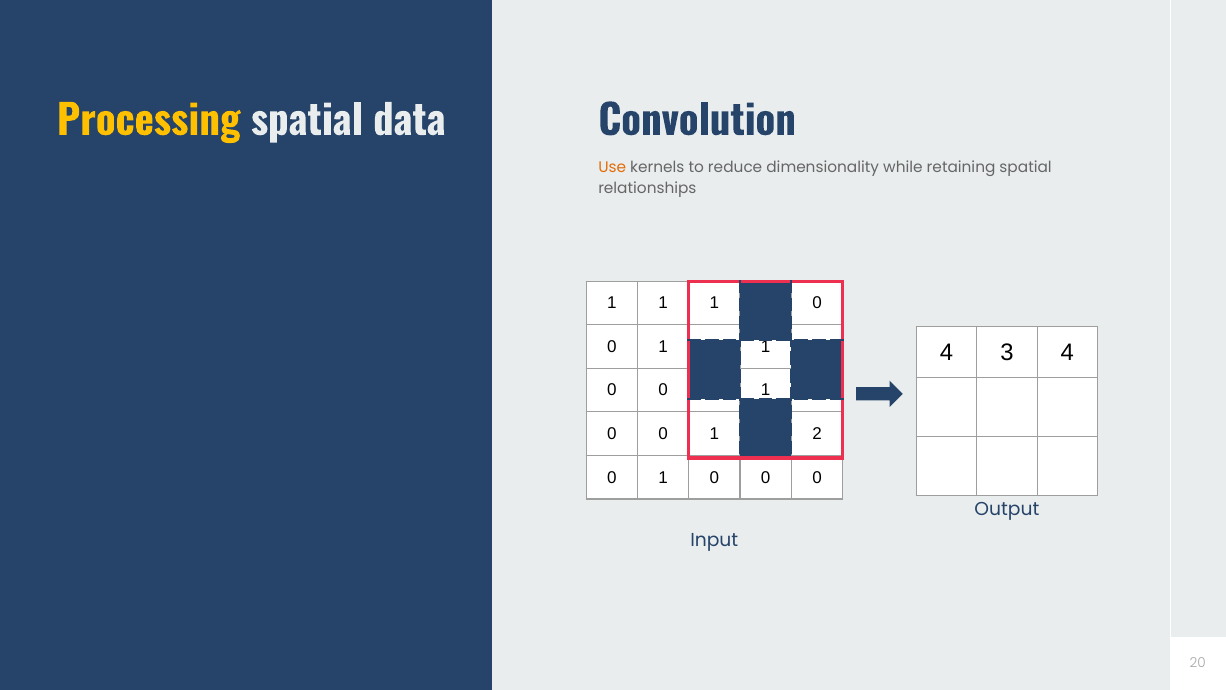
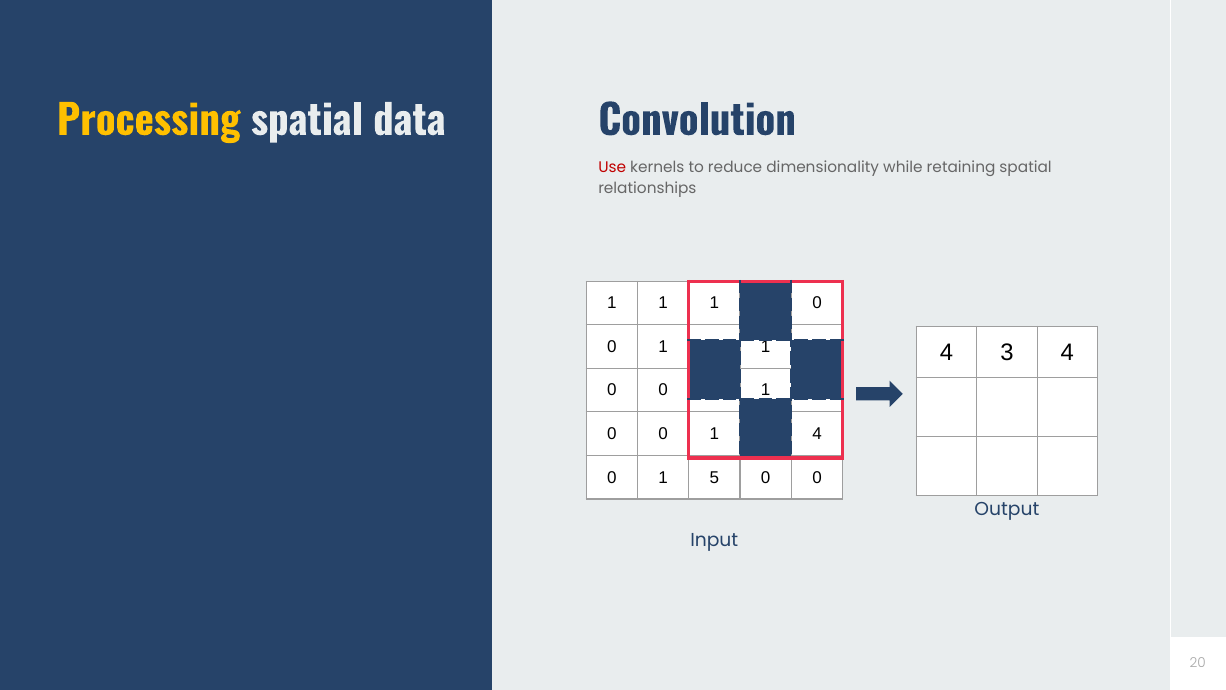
Use colour: orange -> red (612, 167)
2: 2 -> 4 (817, 434)
0 1 0: 0 -> 5 (714, 477)
